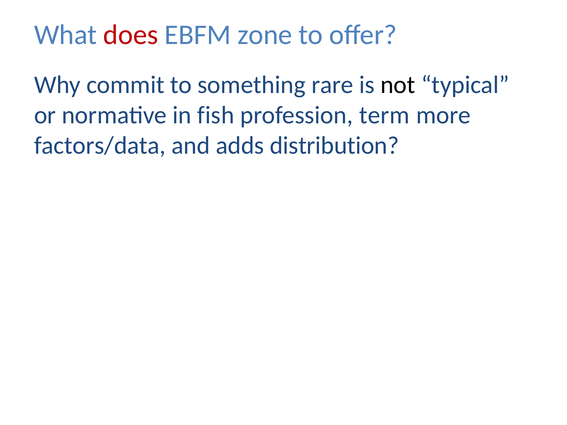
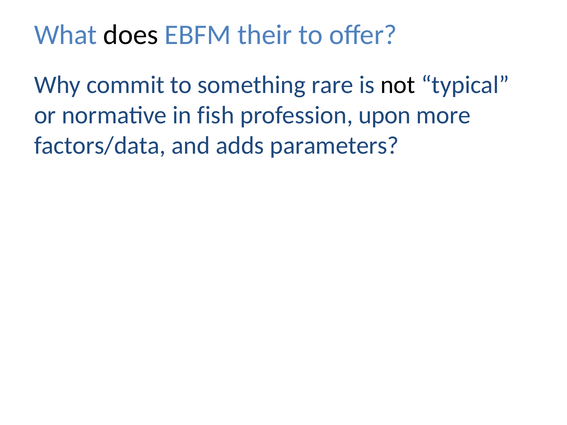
does colour: red -> black (131, 35)
zone: zone -> their (265, 35)
term: term -> upon (385, 115)
distribution: distribution -> parameters (334, 145)
